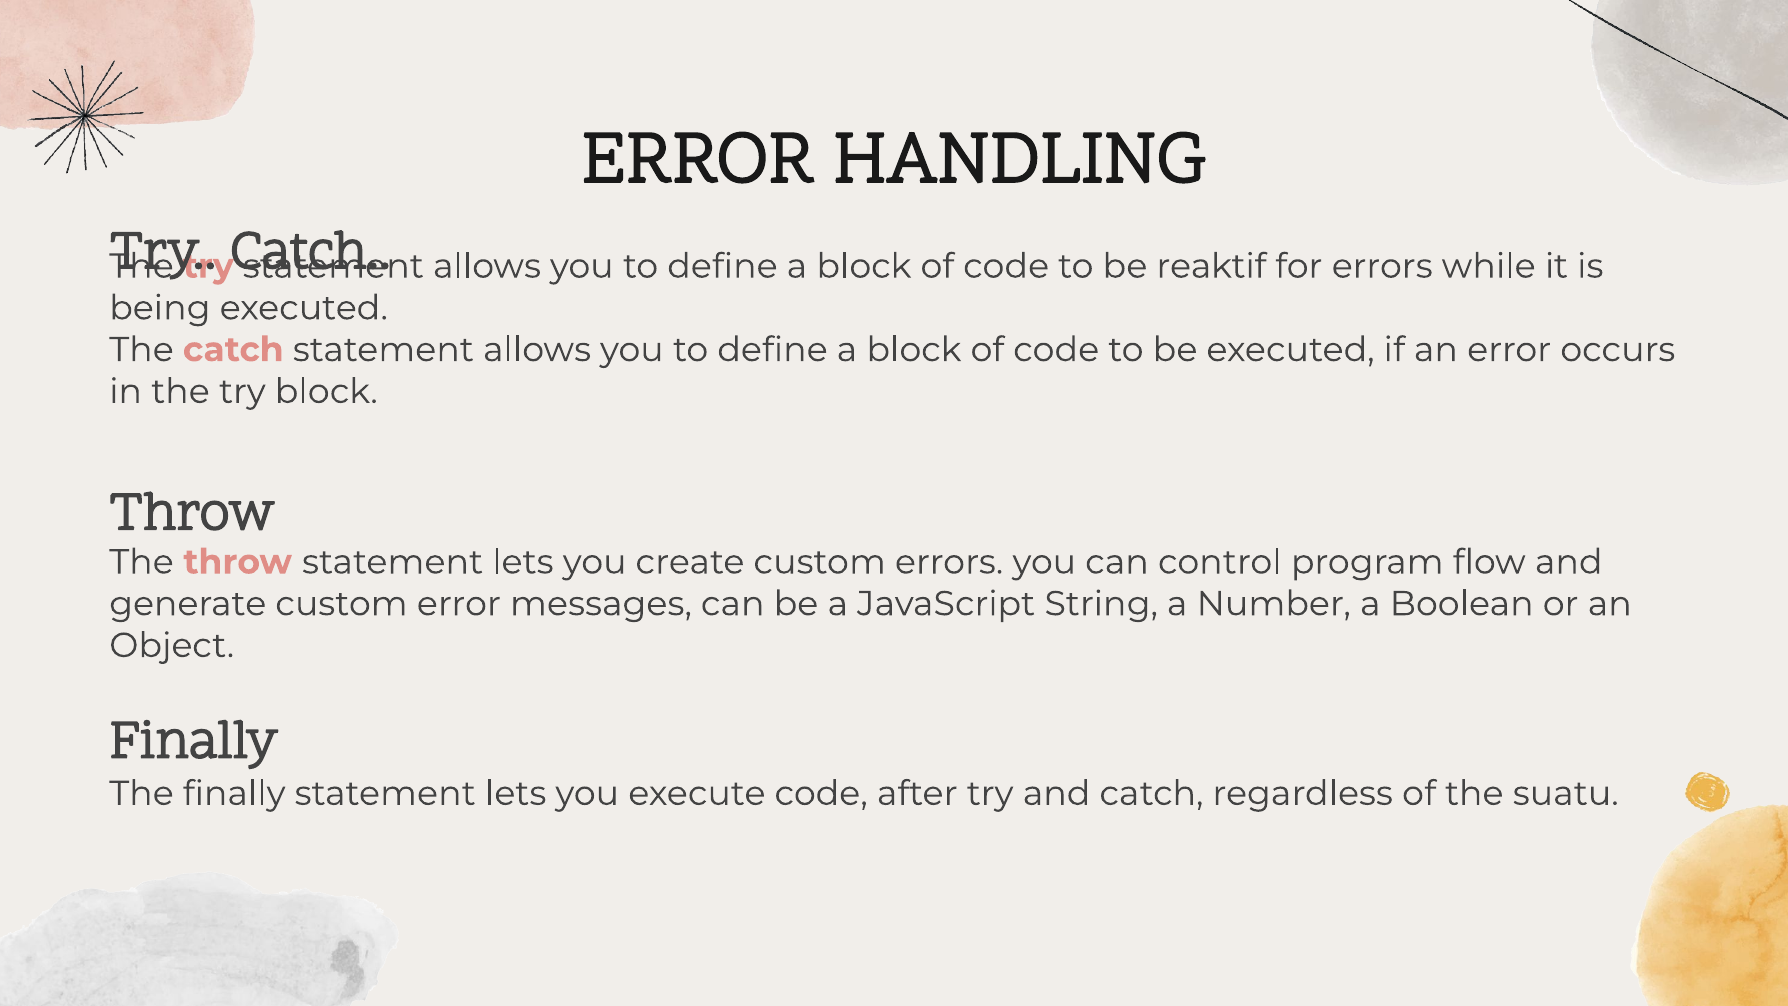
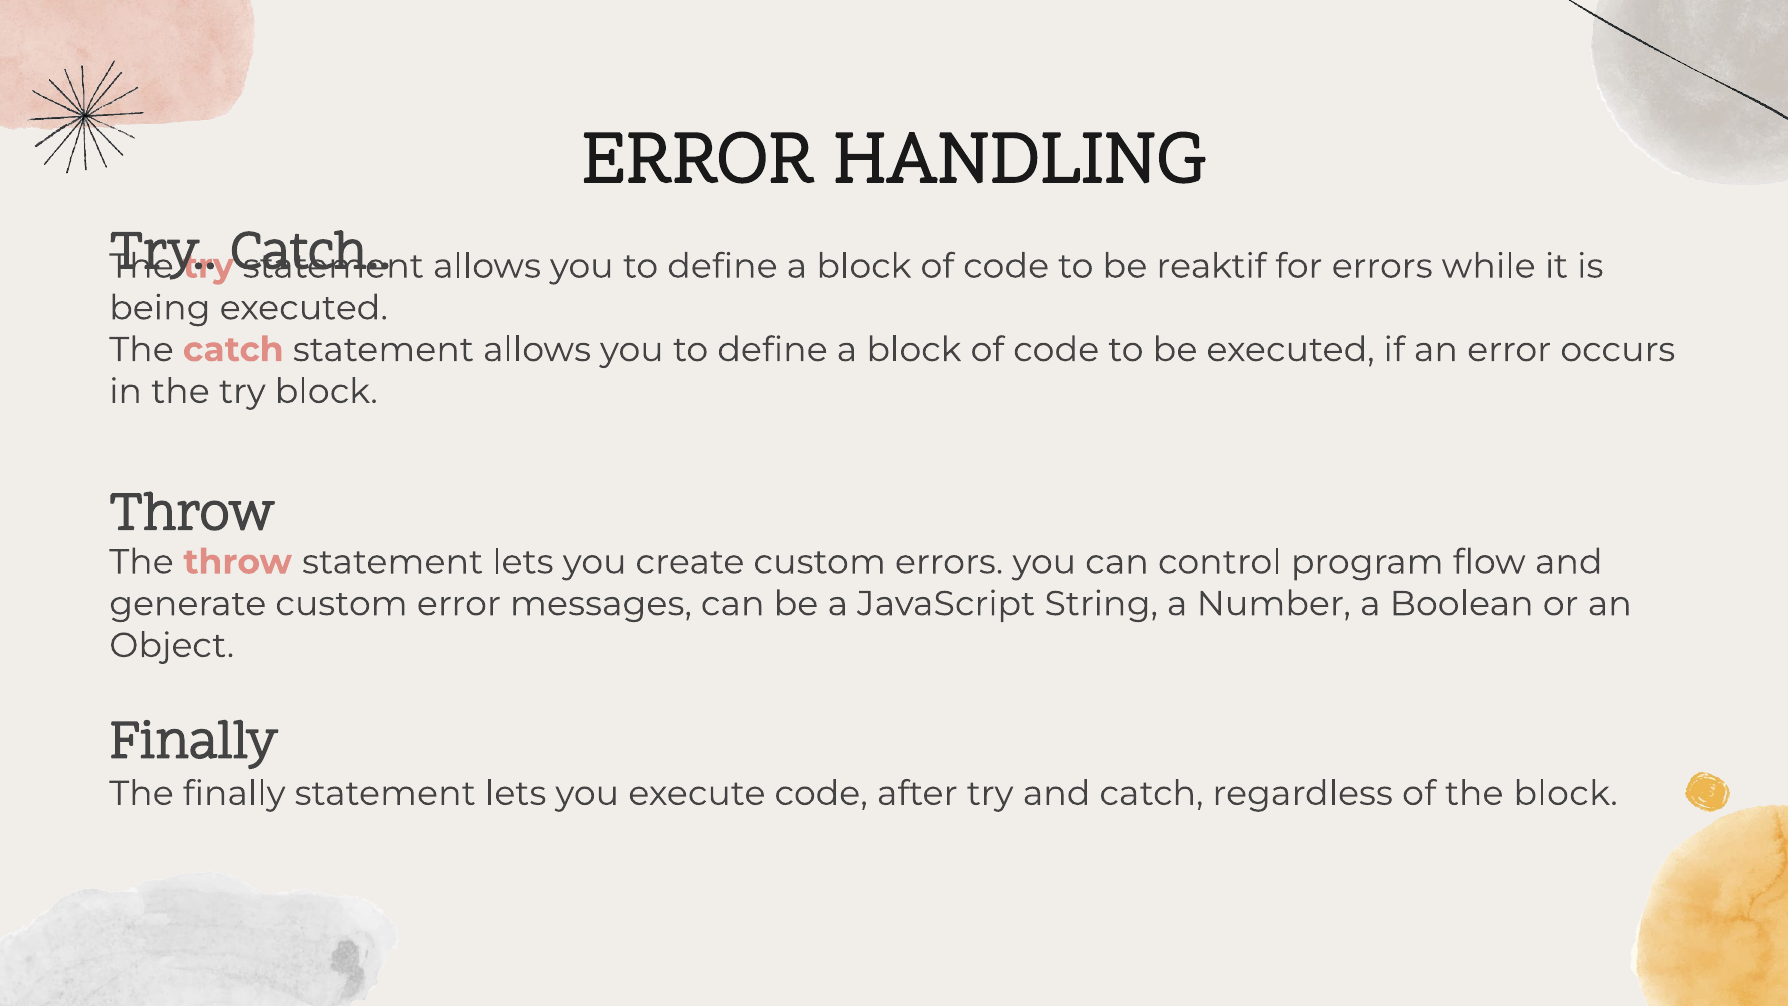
the suatu: suatu -> block (1566, 793)
